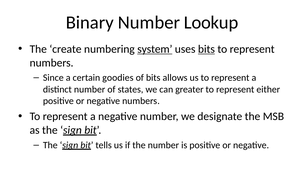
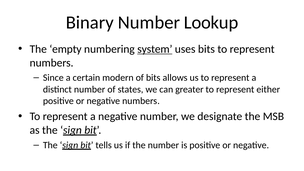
create: create -> empty (65, 49)
bits underline: present -> none (206, 49)
goodies: goodies -> modern (118, 78)
